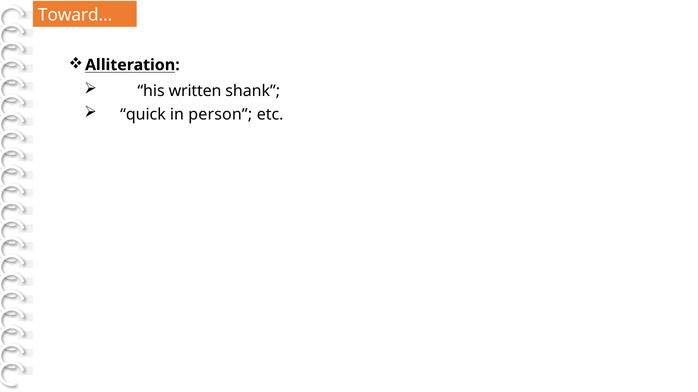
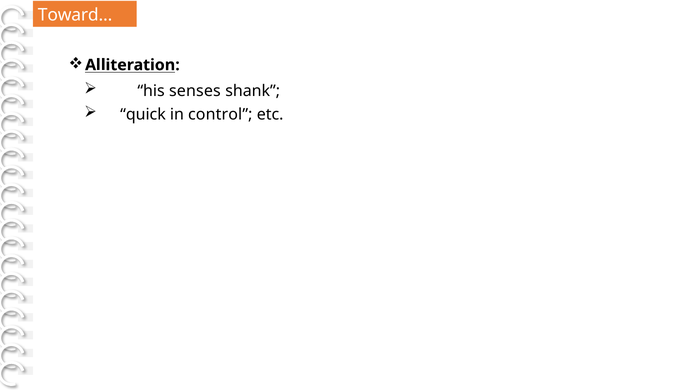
written: written -> senses (195, 91)
person: person -> control (220, 115)
